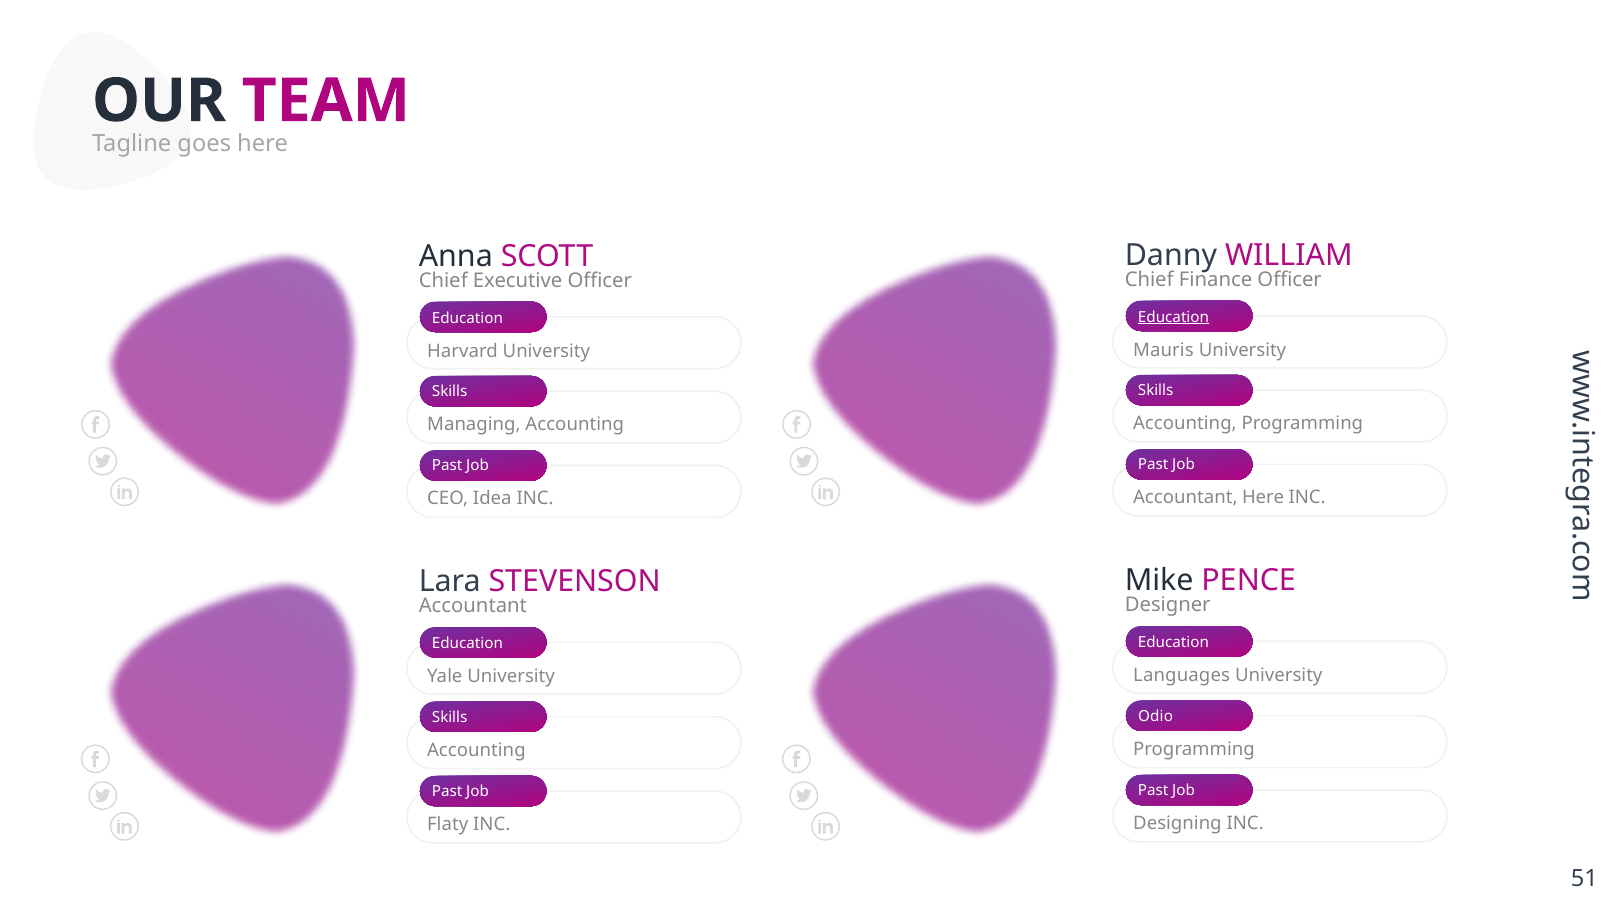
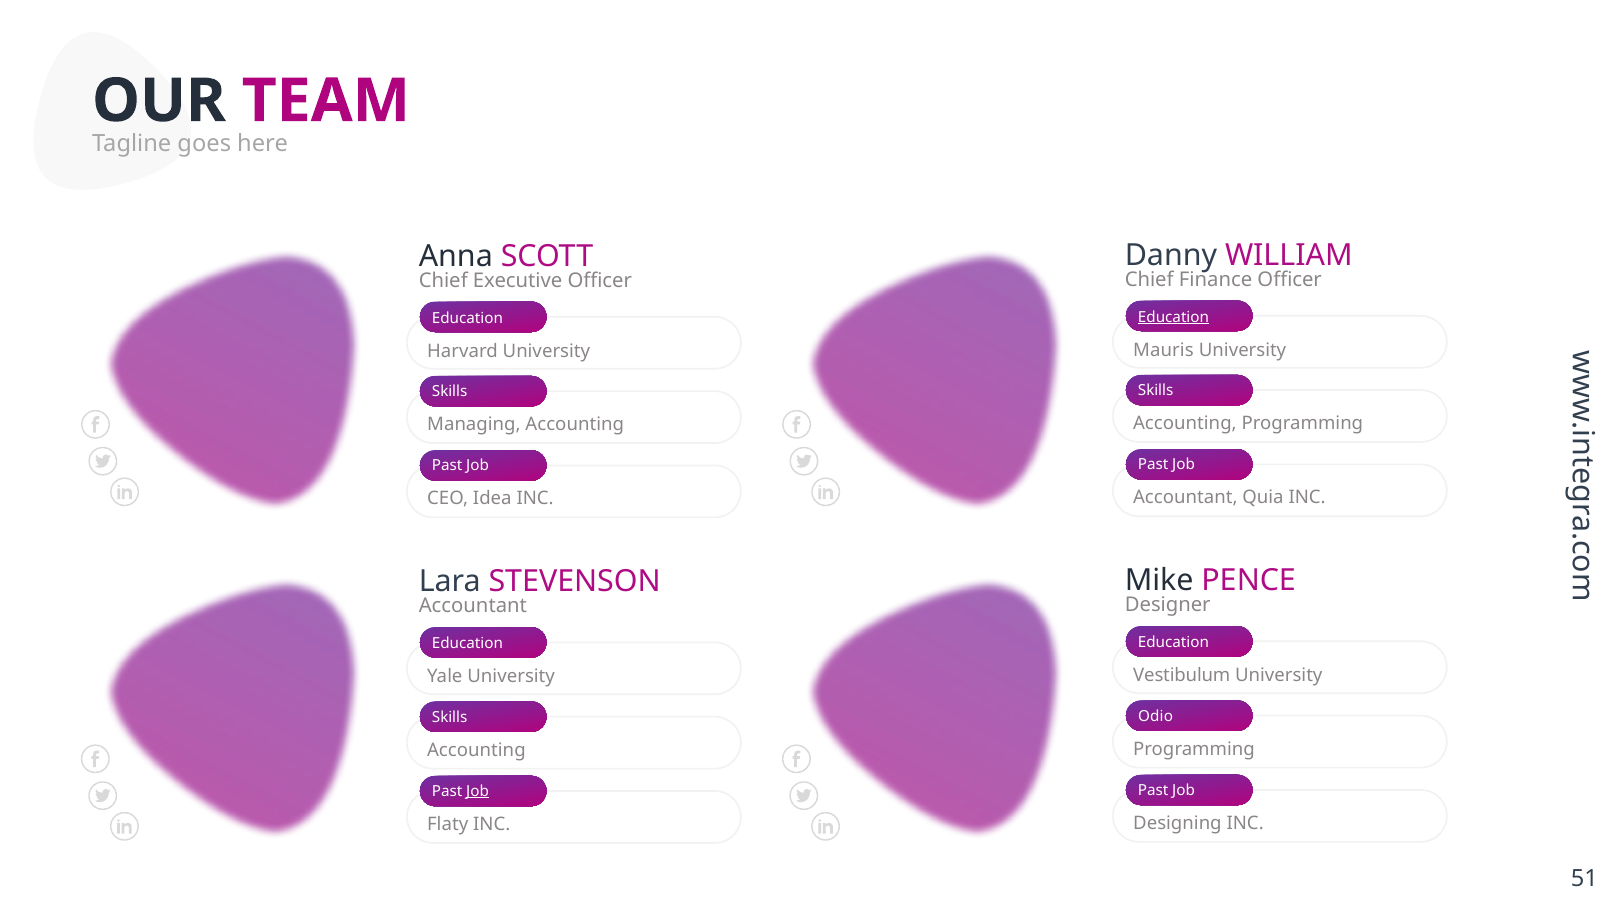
Accountant Here: Here -> Quia (1263, 497)
Languages: Languages -> Vestibulum (1182, 675)
Job underline: none -> present (478, 791)
